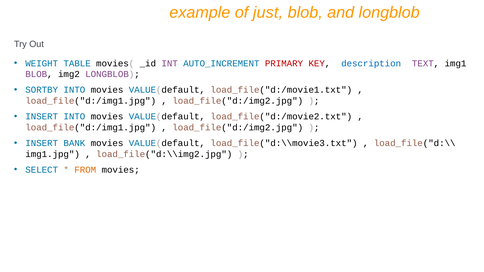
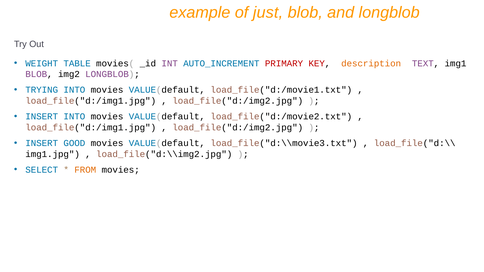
description colour: blue -> orange (371, 63)
SORTBY: SORTBY -> TRYING (42, 90)
BANK: BANK -> GOOD (74, 143)
